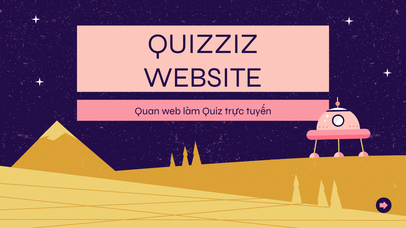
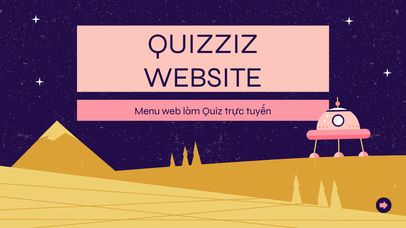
Quan: Quan -> Menu (147, 111)
